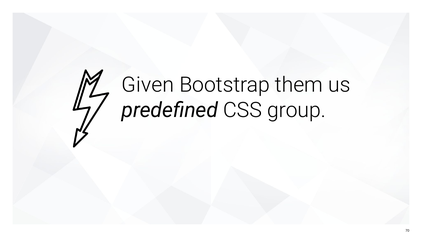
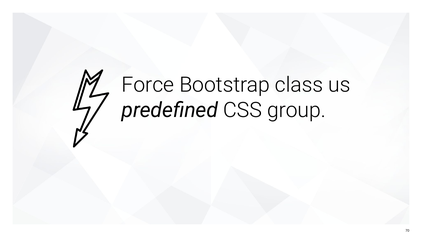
Given: Given -> Force (148, 85)
them: them -> class (299, 85)
